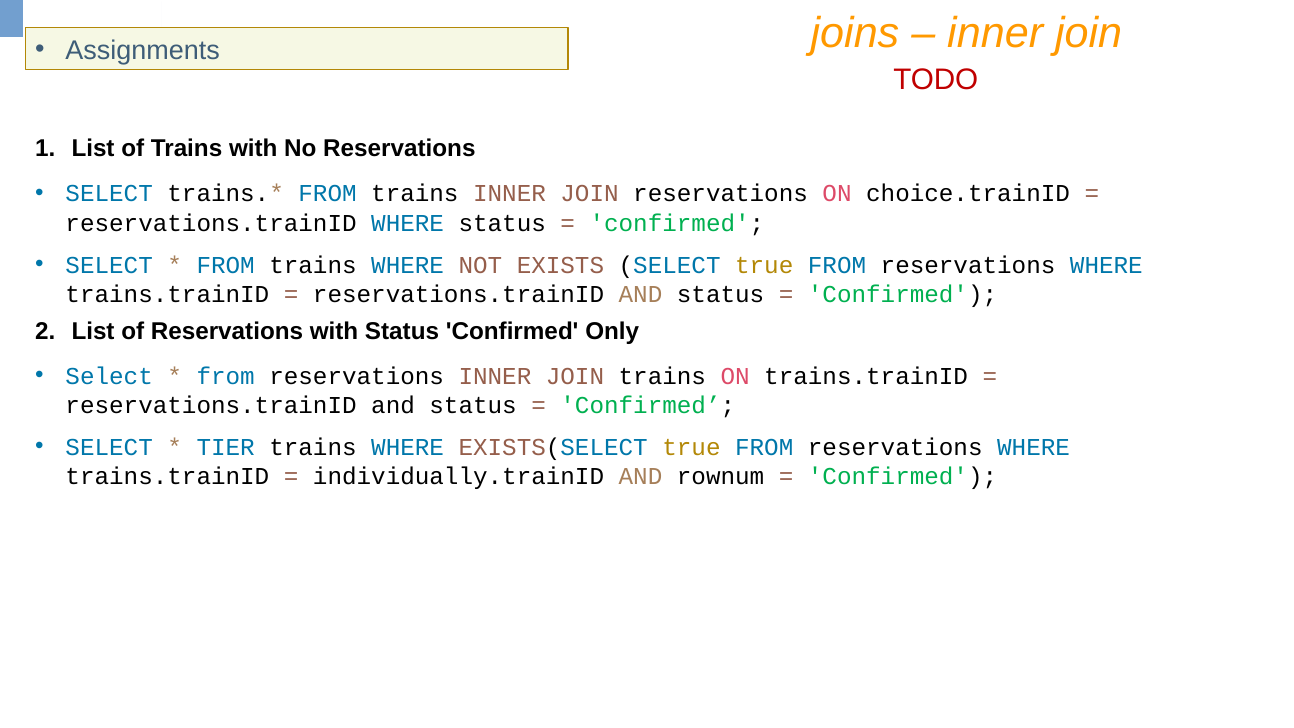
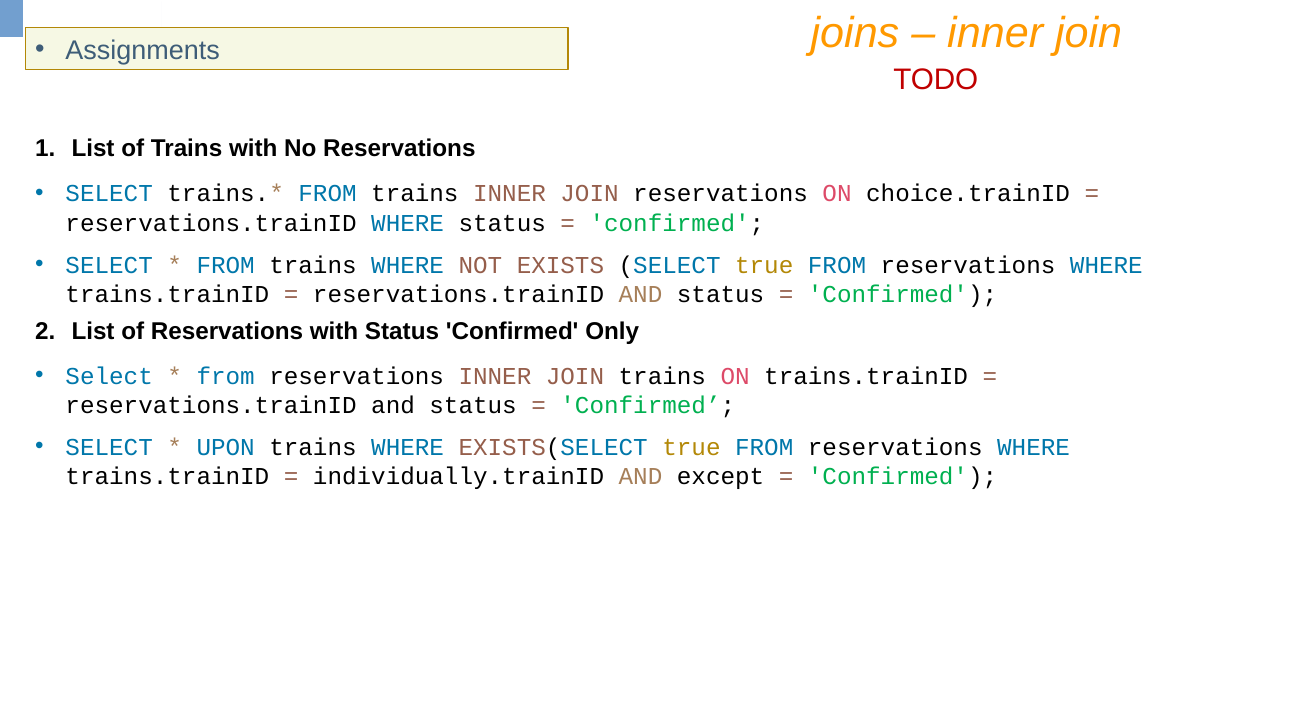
TIER: TIER -> UPON (226, 447)
rownum: rownum -> except (721, 476)
